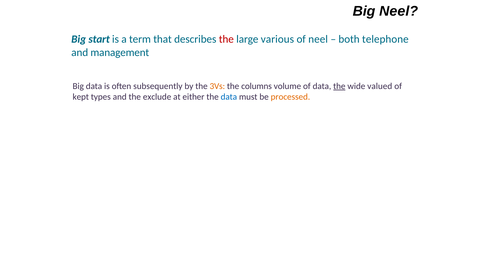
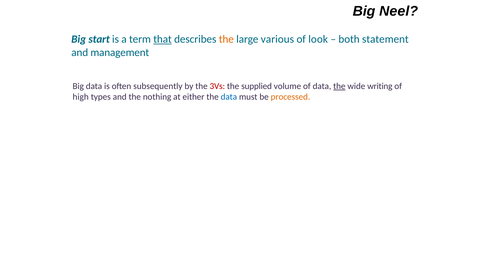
that underline: none -> present (163, 39)
the colour: red -> orange (226, 39)
of neel: neel -> look (318, 39)
telephone: telephone -> statement (385, 39)
3Vs colour: orange -> red (217, 86)
columns: columns -> supplied (257, 86)
valued: valued -> writing (380, 86)
kept: kept -> high (81, 97)
exclude: exclude -> nothing (157, 97)
